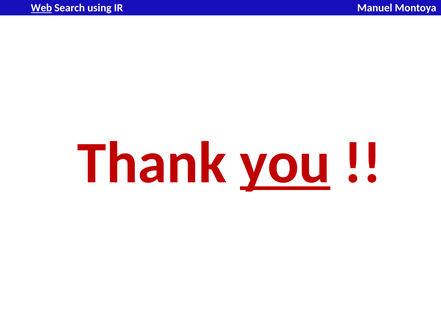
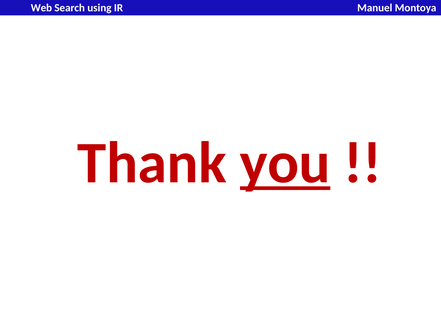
Web underline: present -> none (41, 8)
